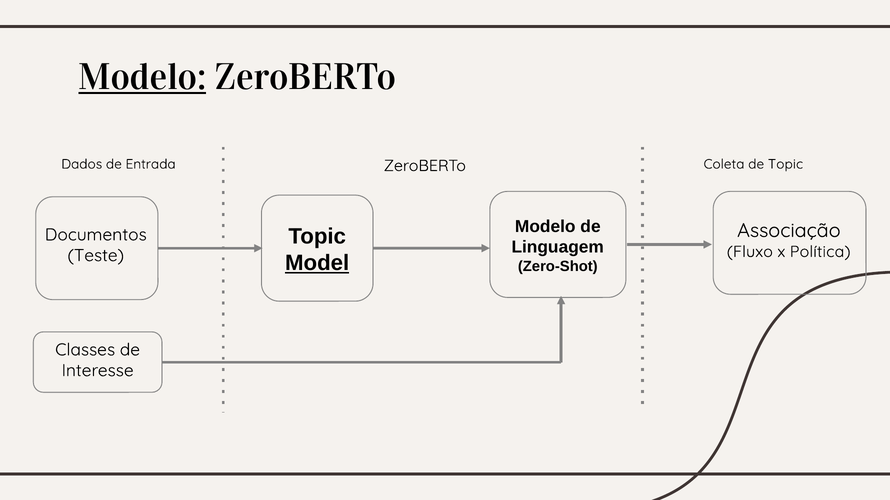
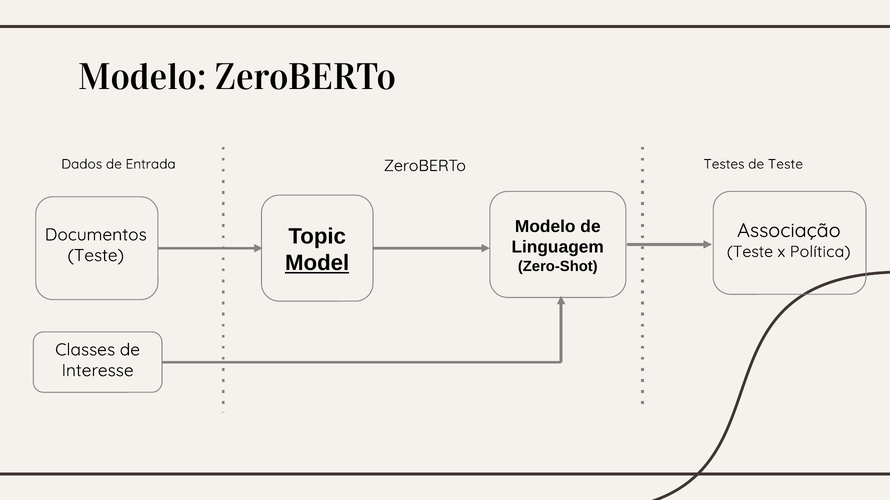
Modelo underline: present -> none (142, 77)
Coleta: Coleta -> Testes (724, 164)
de Topic: Topic -> Teste (785, 164)
Fluxo: Fluxo -> Teste (750, 252)
